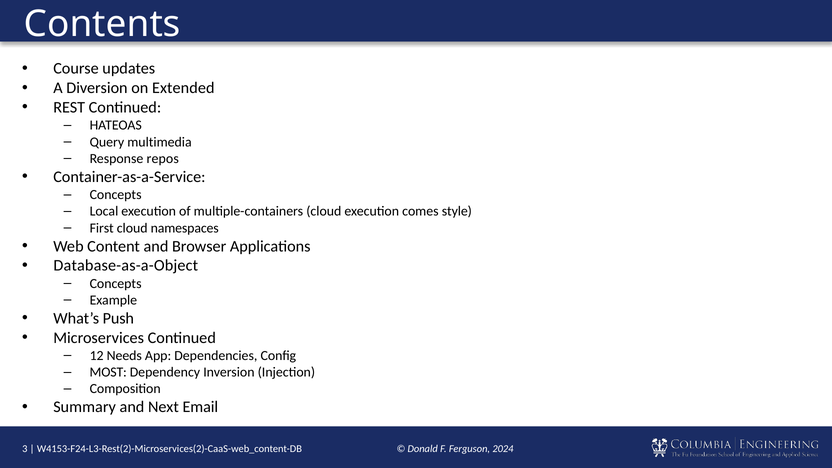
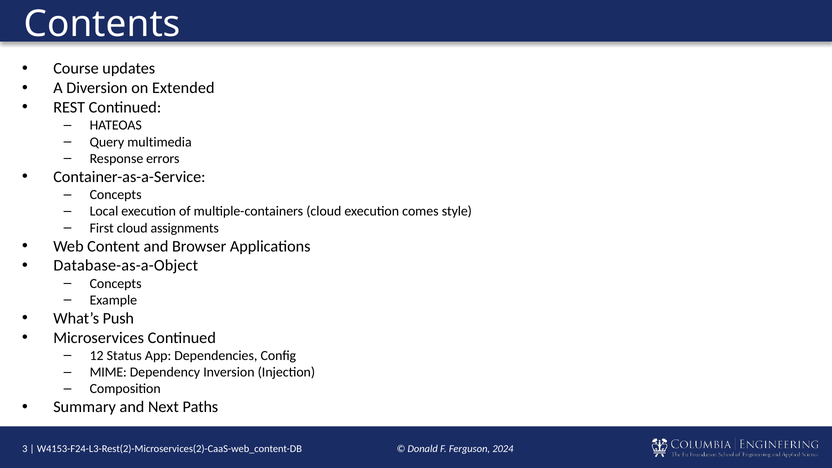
repos: repos -> errors (163, 159)
namespaces: namespaces -> assignments (185, 228)
Needs: Needs -> Status (124, 356)
MOST: MOST -> MIME (108, 372)
Email: Email -> Paths (200, 407)
